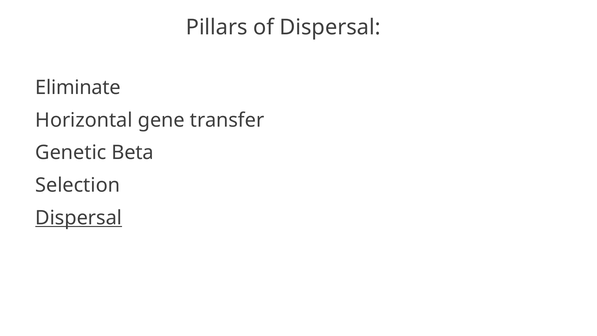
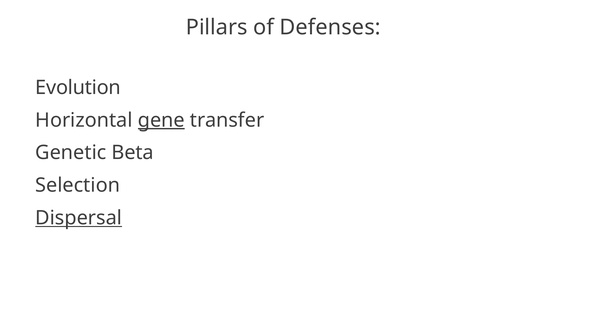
of Dispersal: Dispersal -> Defenses (330, 27)
Eliminate: Eliminate -> Evolution (78, 87)
gene underline: none -> present (161, 120)
